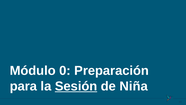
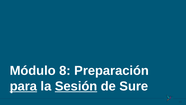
0: 0 -> 8 (65, 70)
para underline: none -> present (23, 86)
Niña: Niña -> Sure (134, 86)
